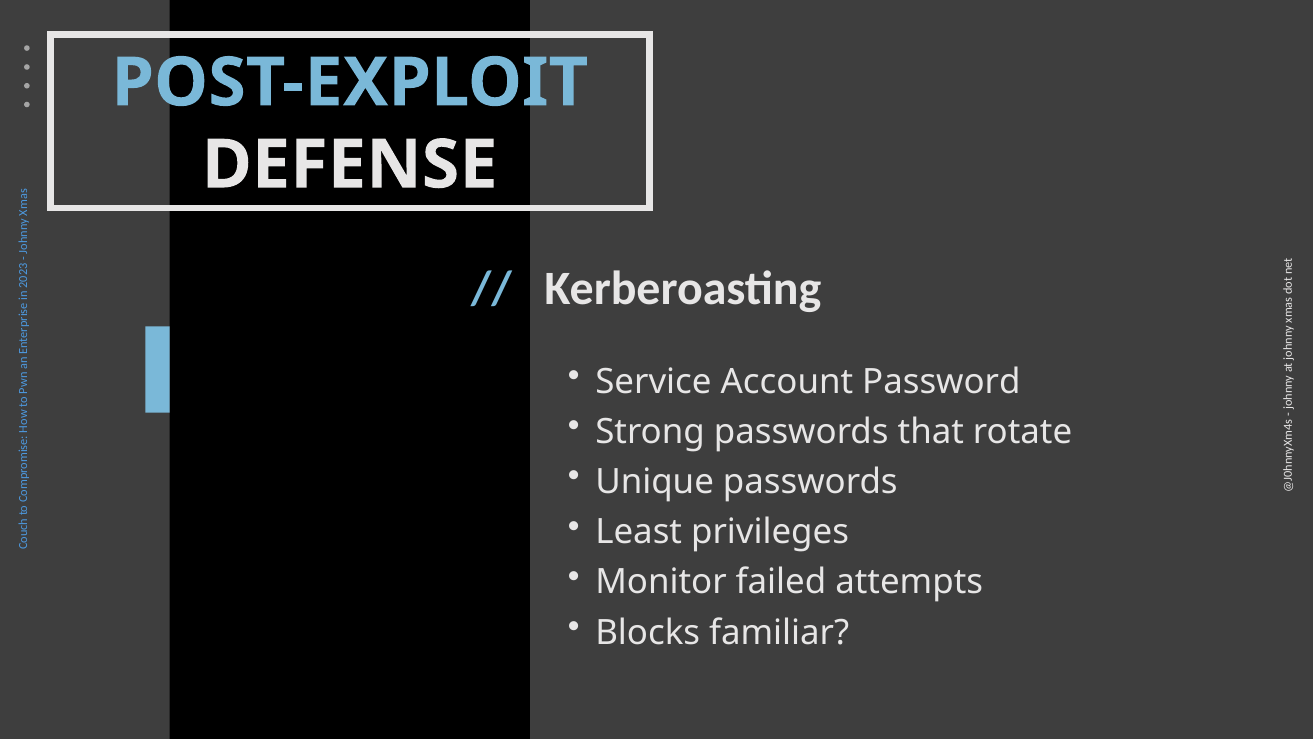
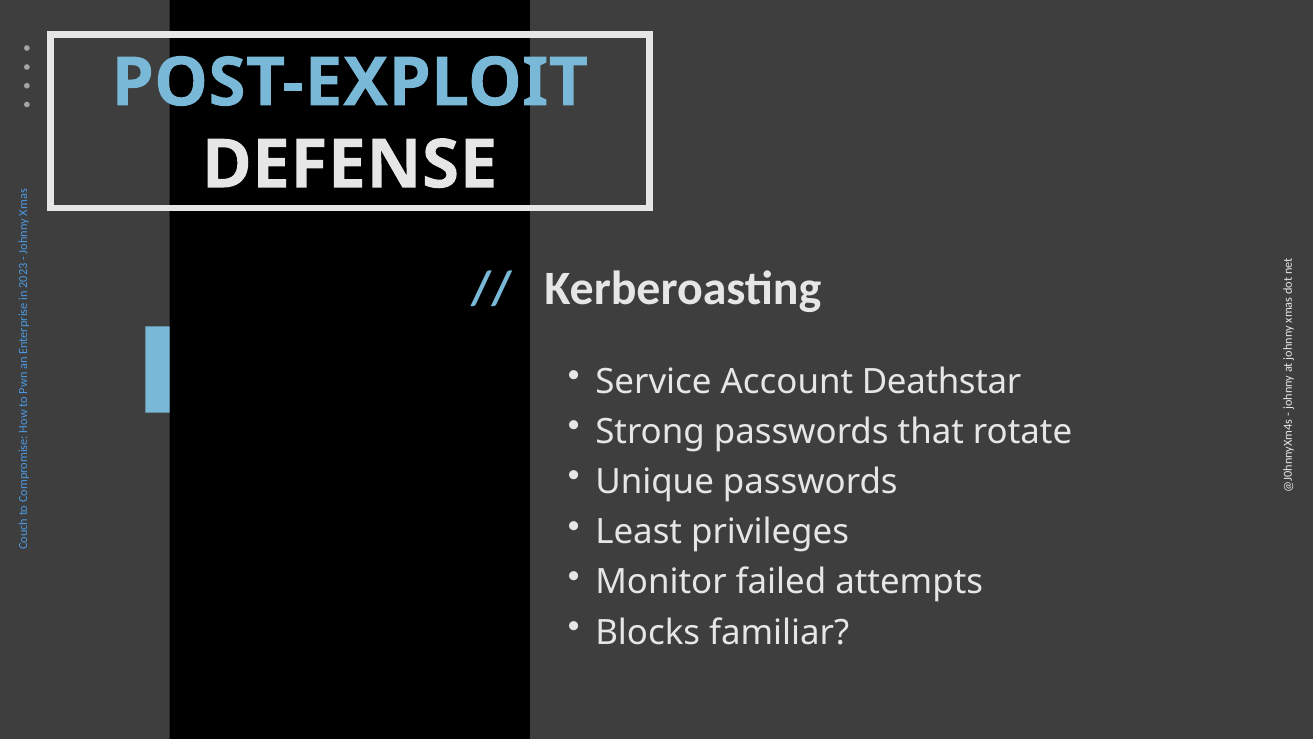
Password: Password -> Deathstar (942, 381)
